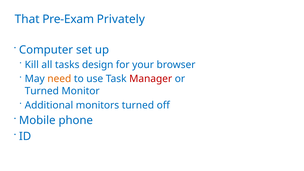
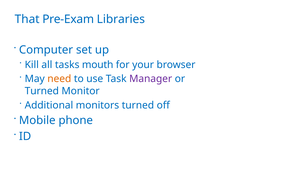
Privately: Privately -> Libraries (121, 19)
design: design -> mouth (98, 65)
Manager colour: red -> purple (151, 79)
